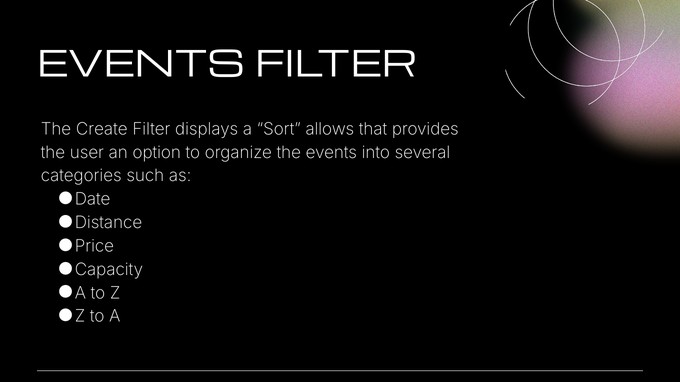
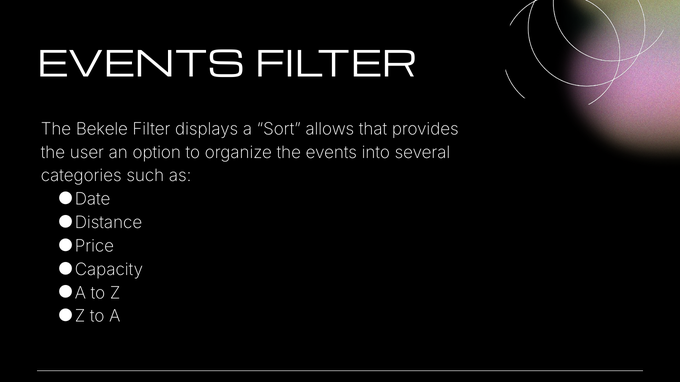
Create: Create -> Bekele (102, 129)
